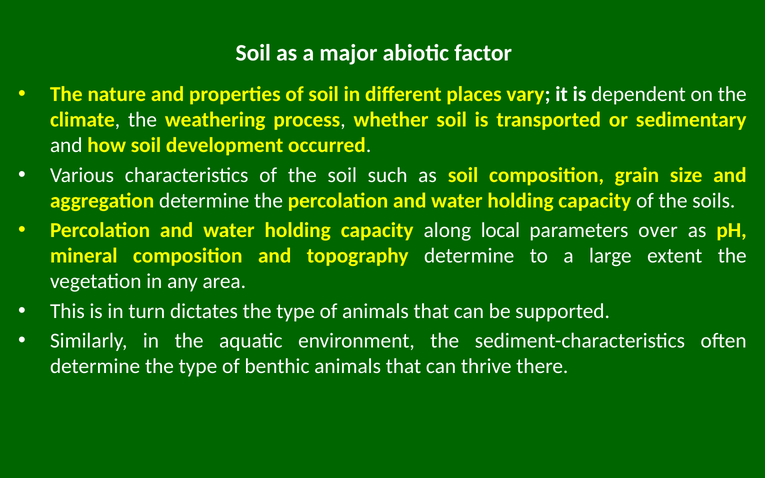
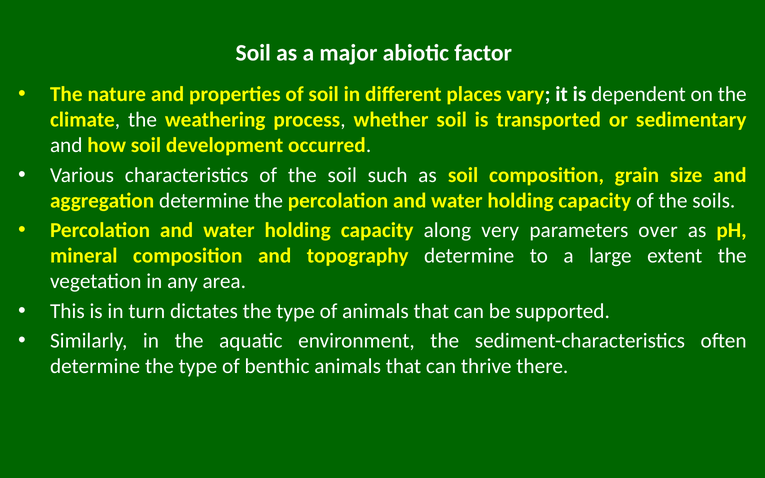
local: local -> very (500, 231)
